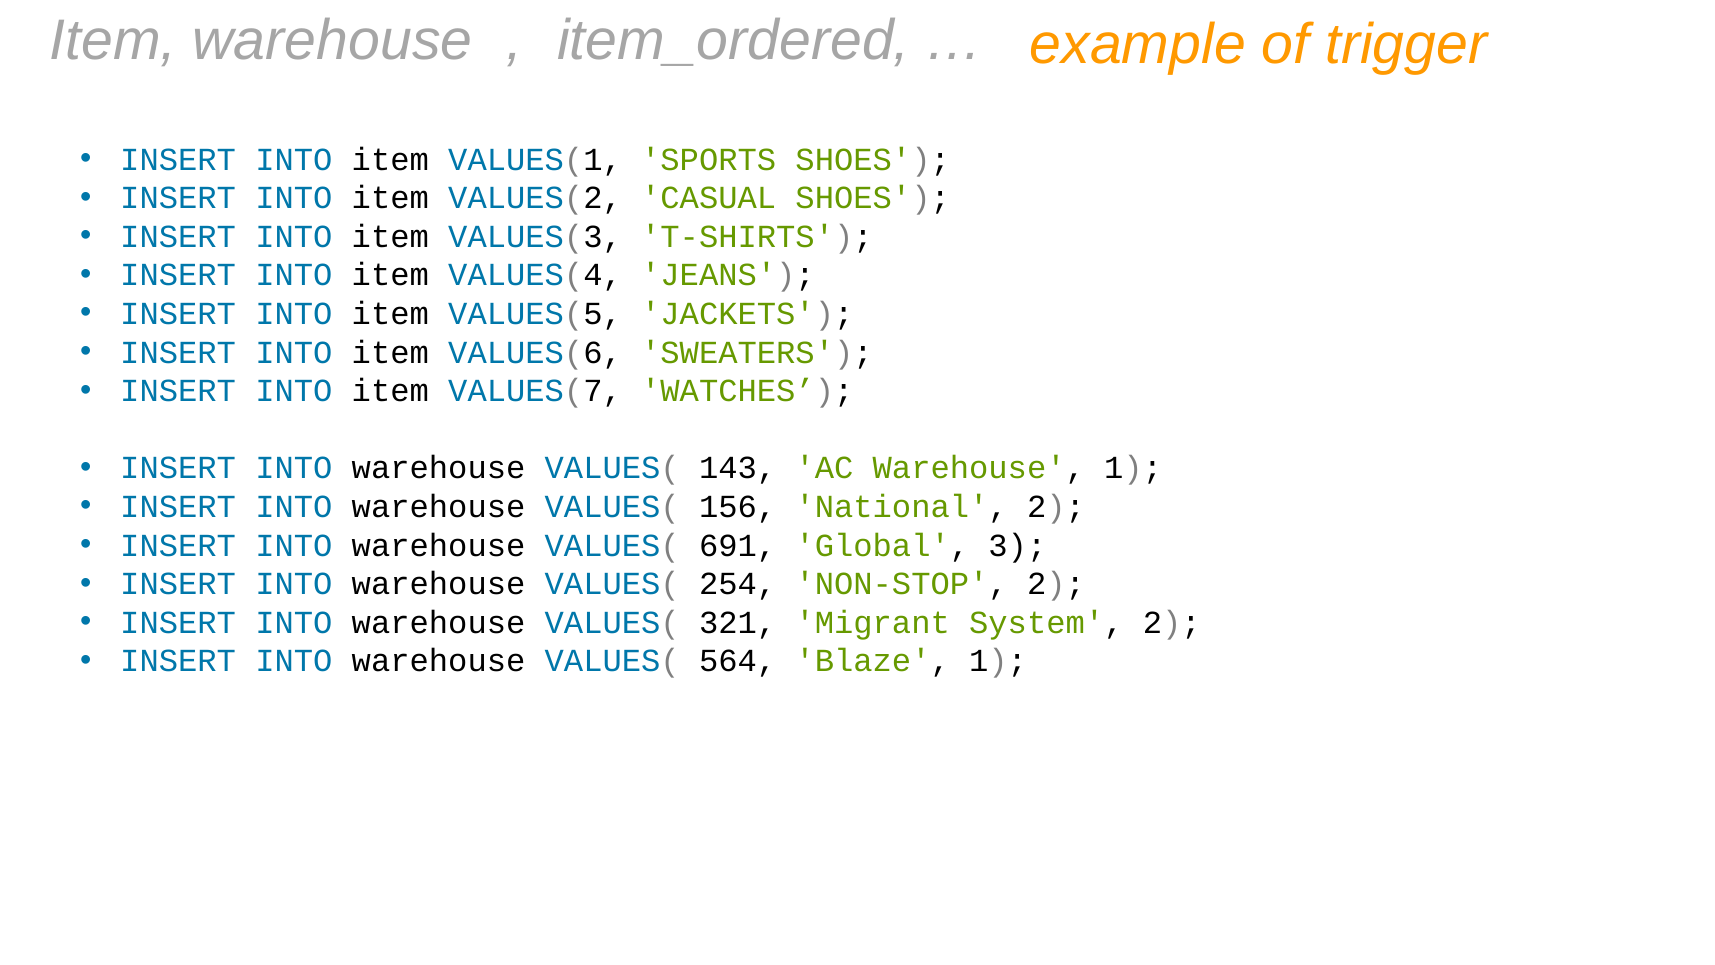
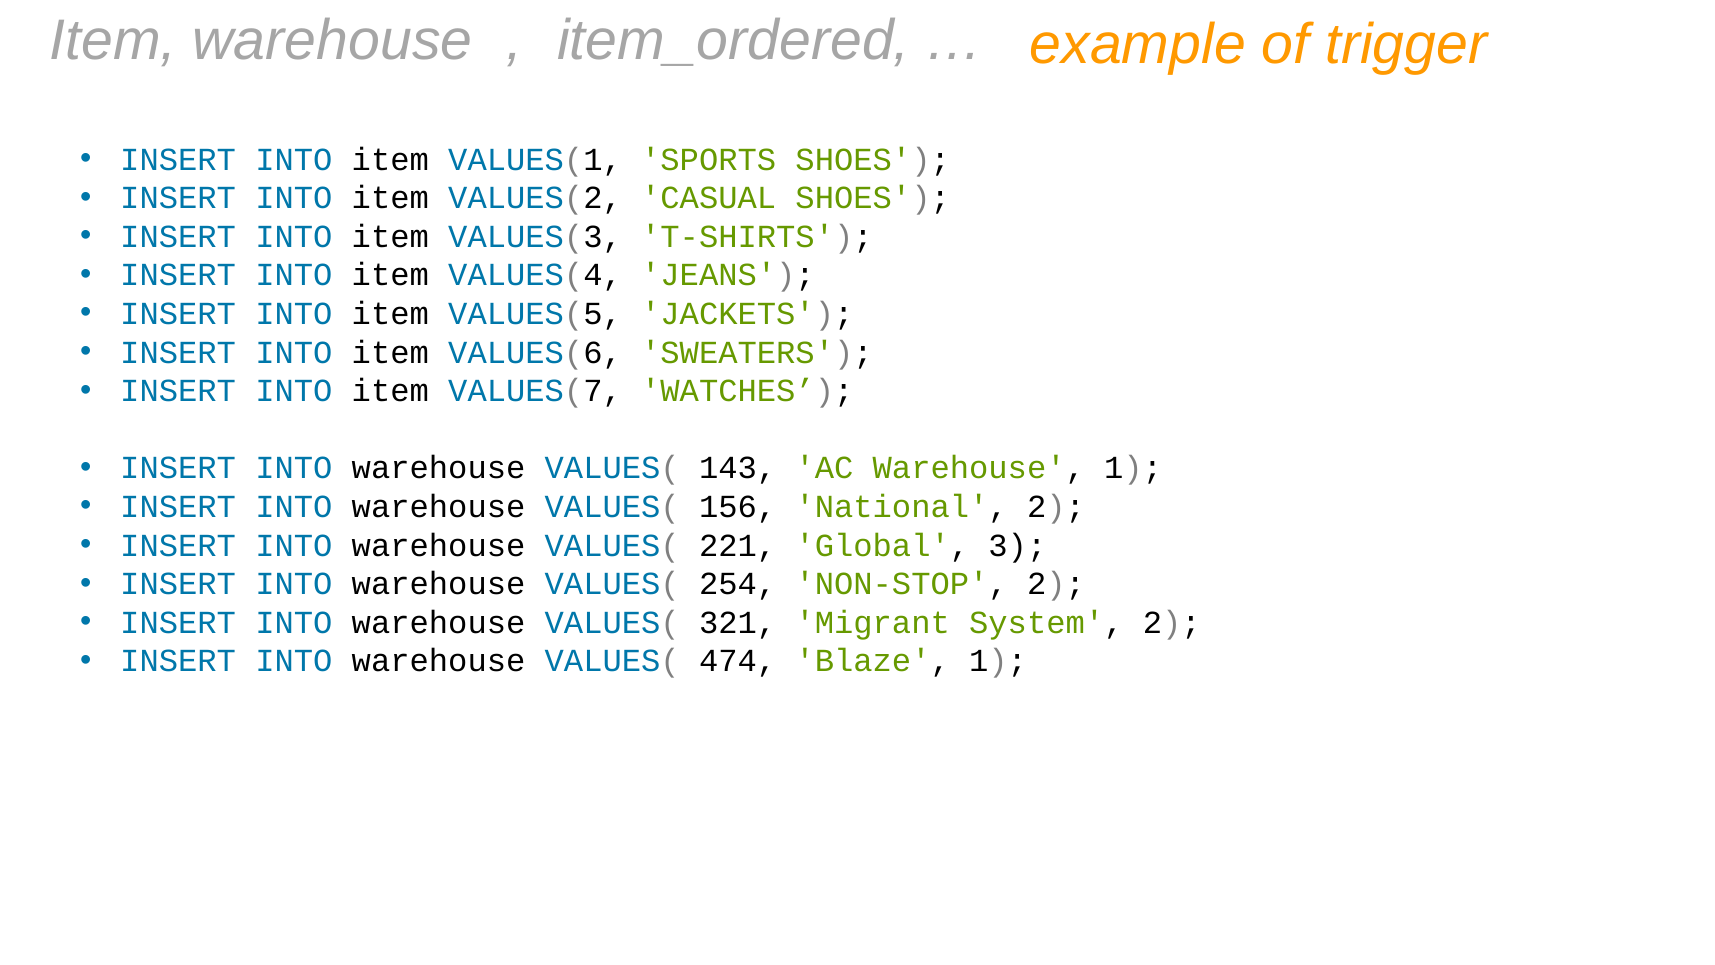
691: 691 -> 221 (738, 545)
564: 564 -> 474 (738, 661)
